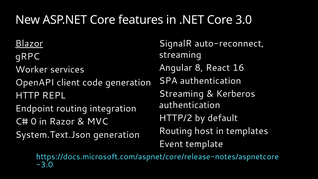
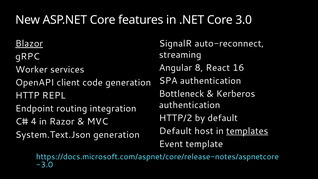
Streaming: Streaming -> Bottleneck (182, 94)
0: 0 -> 4 (34, 122)
Routing: Routing -> Default (175, 131)
templates underline: none -> present (247, 131)
